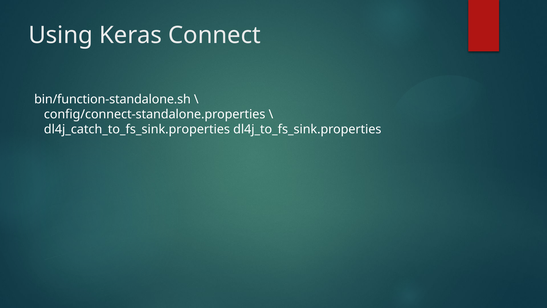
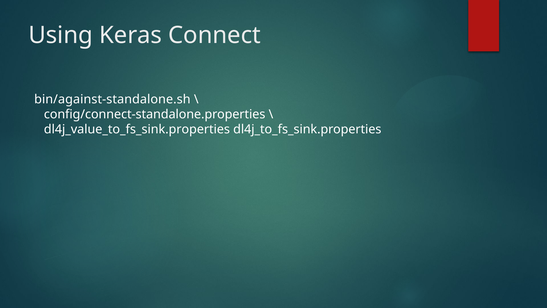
bin/function-standalone.sh: bin/function-standalone.sh -> bin/against-standalone.sh (112, 99)
dl4j_catch_to_fs_sink.properties: dl4j_catch_to_fs_sink.properties -> dl4j_value_to_fs_sink.properties (137, 129)
